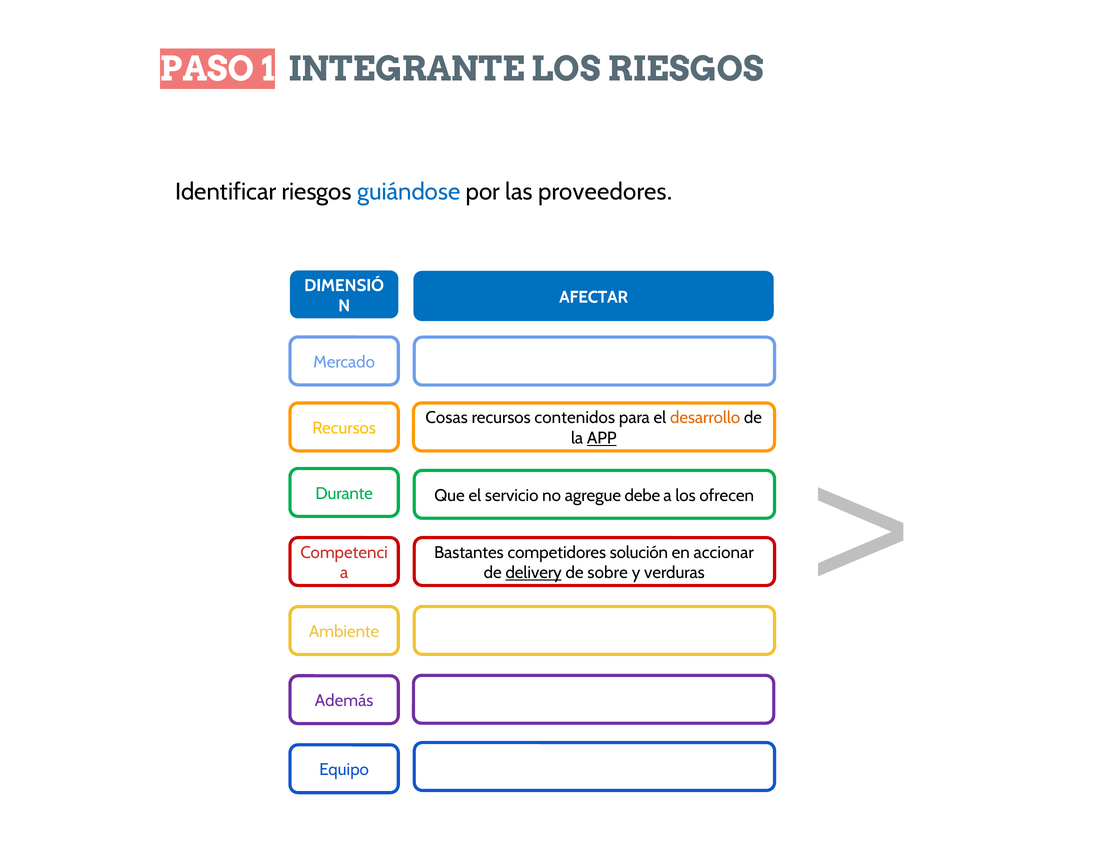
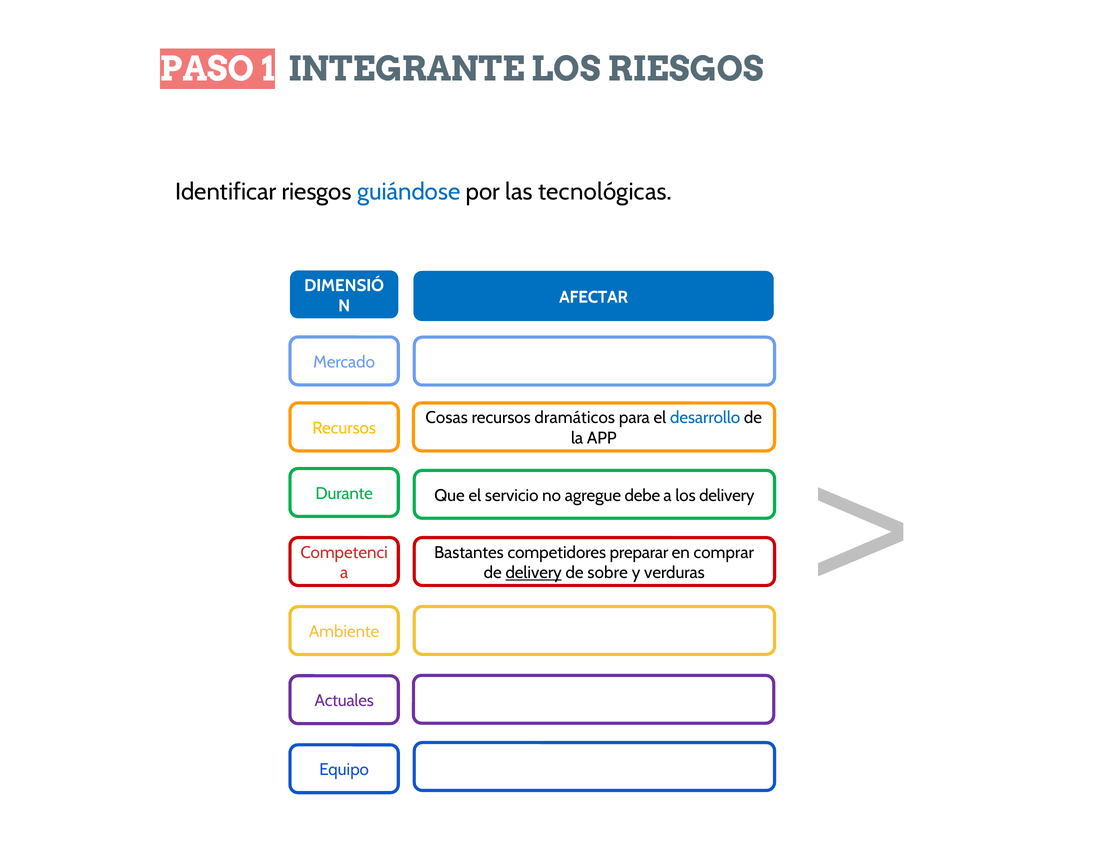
proveedores: proveedores -> tecnológicas (605, 192)
contenidos: contenidos -> dramáticos (575, 418)
desarrollo colour: orange -> blue (705, 418)
APP underline: present -> none (602, 438)
los ofrecen: ofrecen -> delivery (727, 496)
solución: solución -> preparar (639, 553)
accionar: accionar -> comprar (724, 553)
Además: Además -> Actuales (344, 701)
